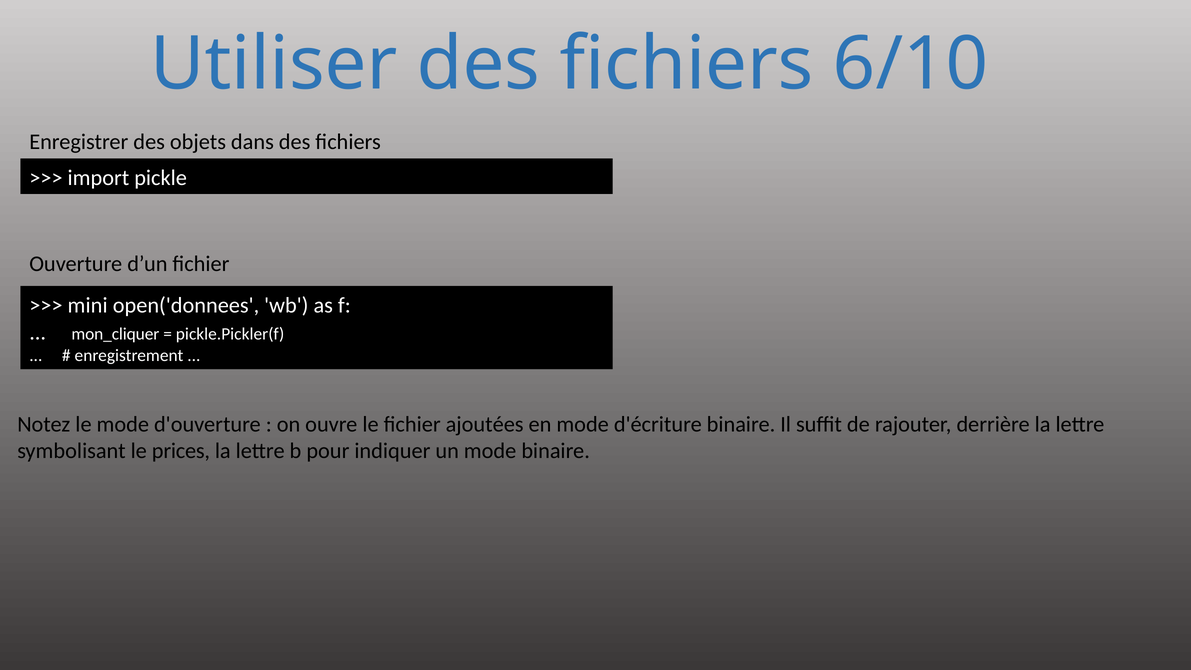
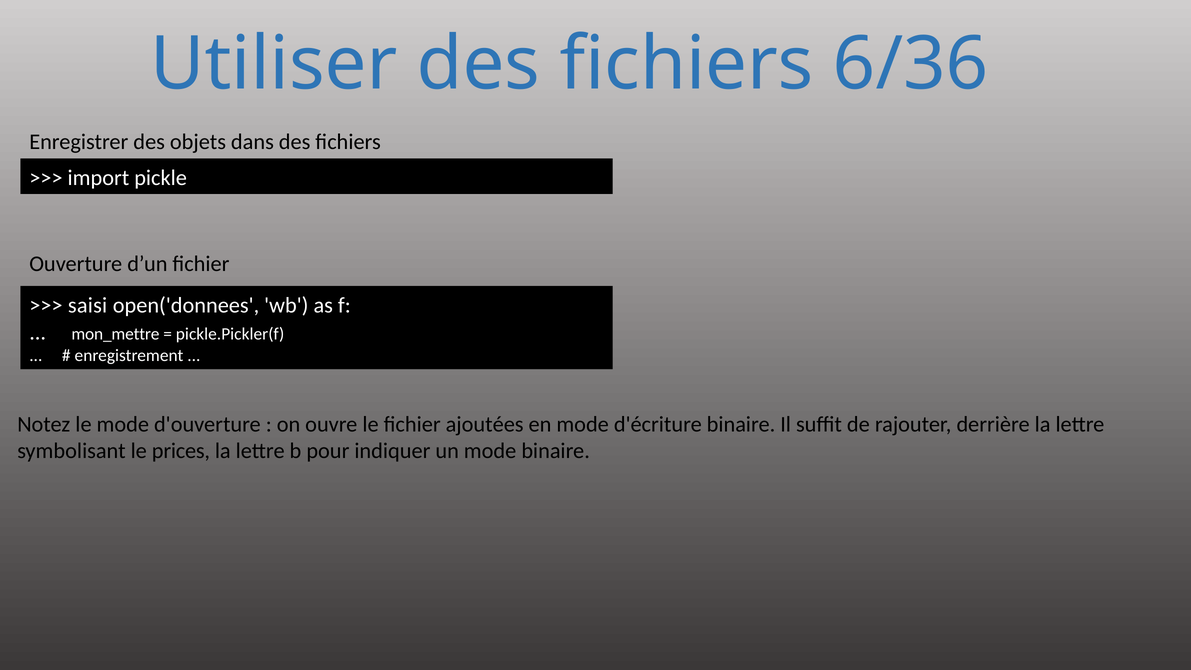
6/10: 6/10 -> 6/36 (911, 64)
mini: mini -> saisi (88, 305)
mon_cliquer: mon_cliquer -> mon_mettre (115, 334)
